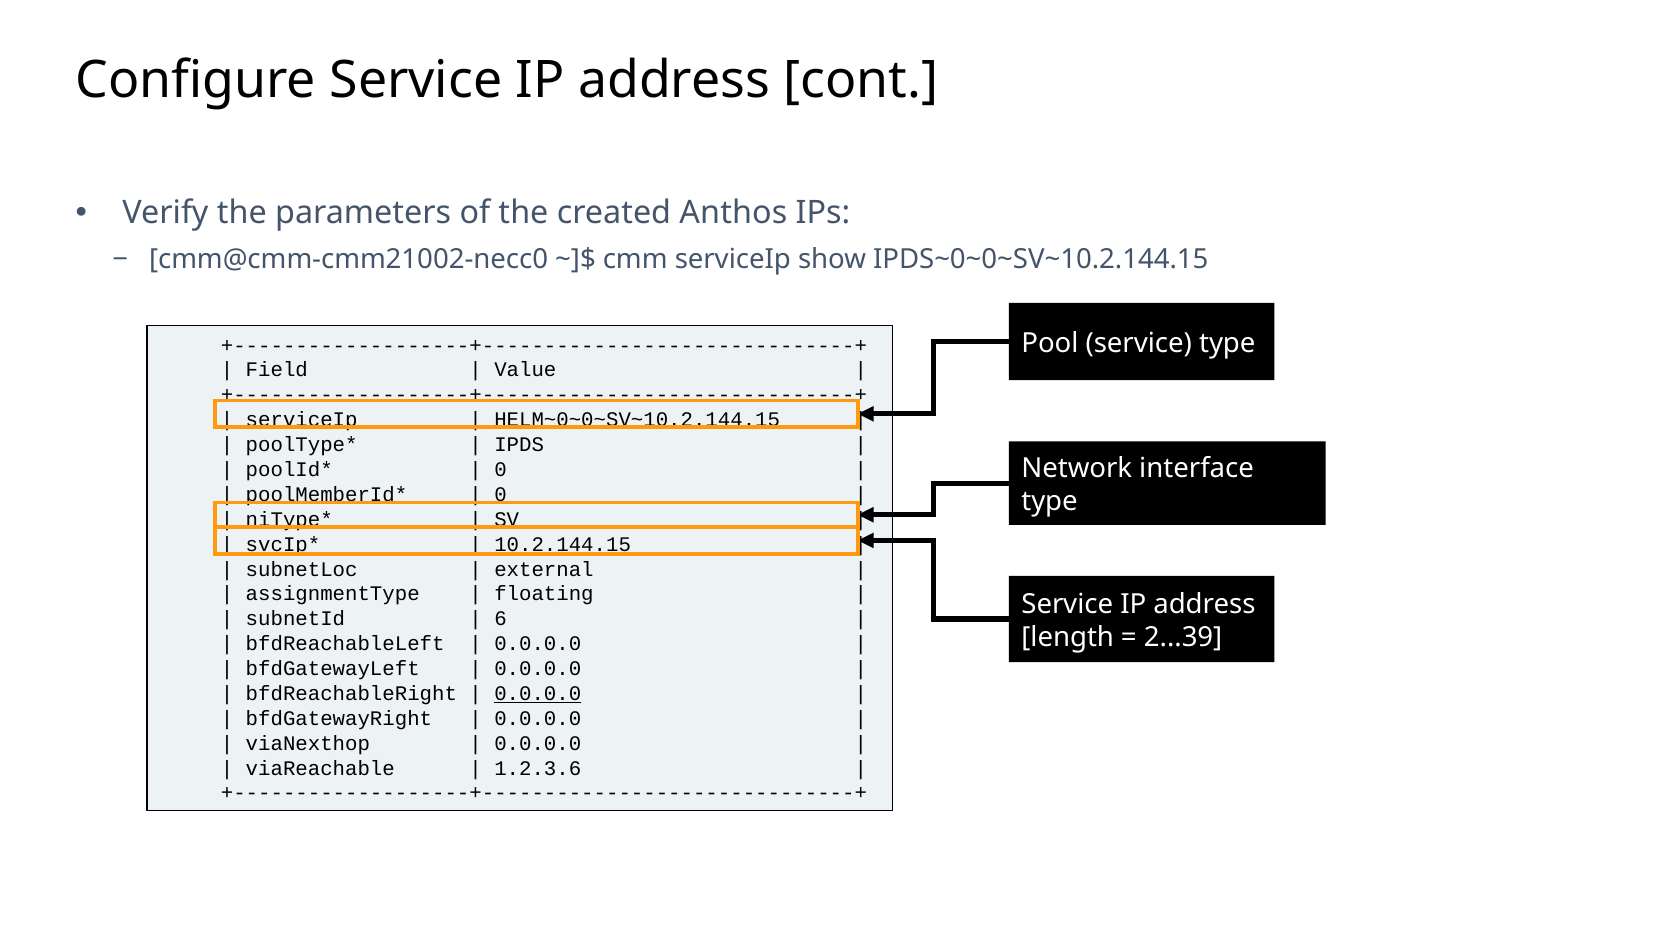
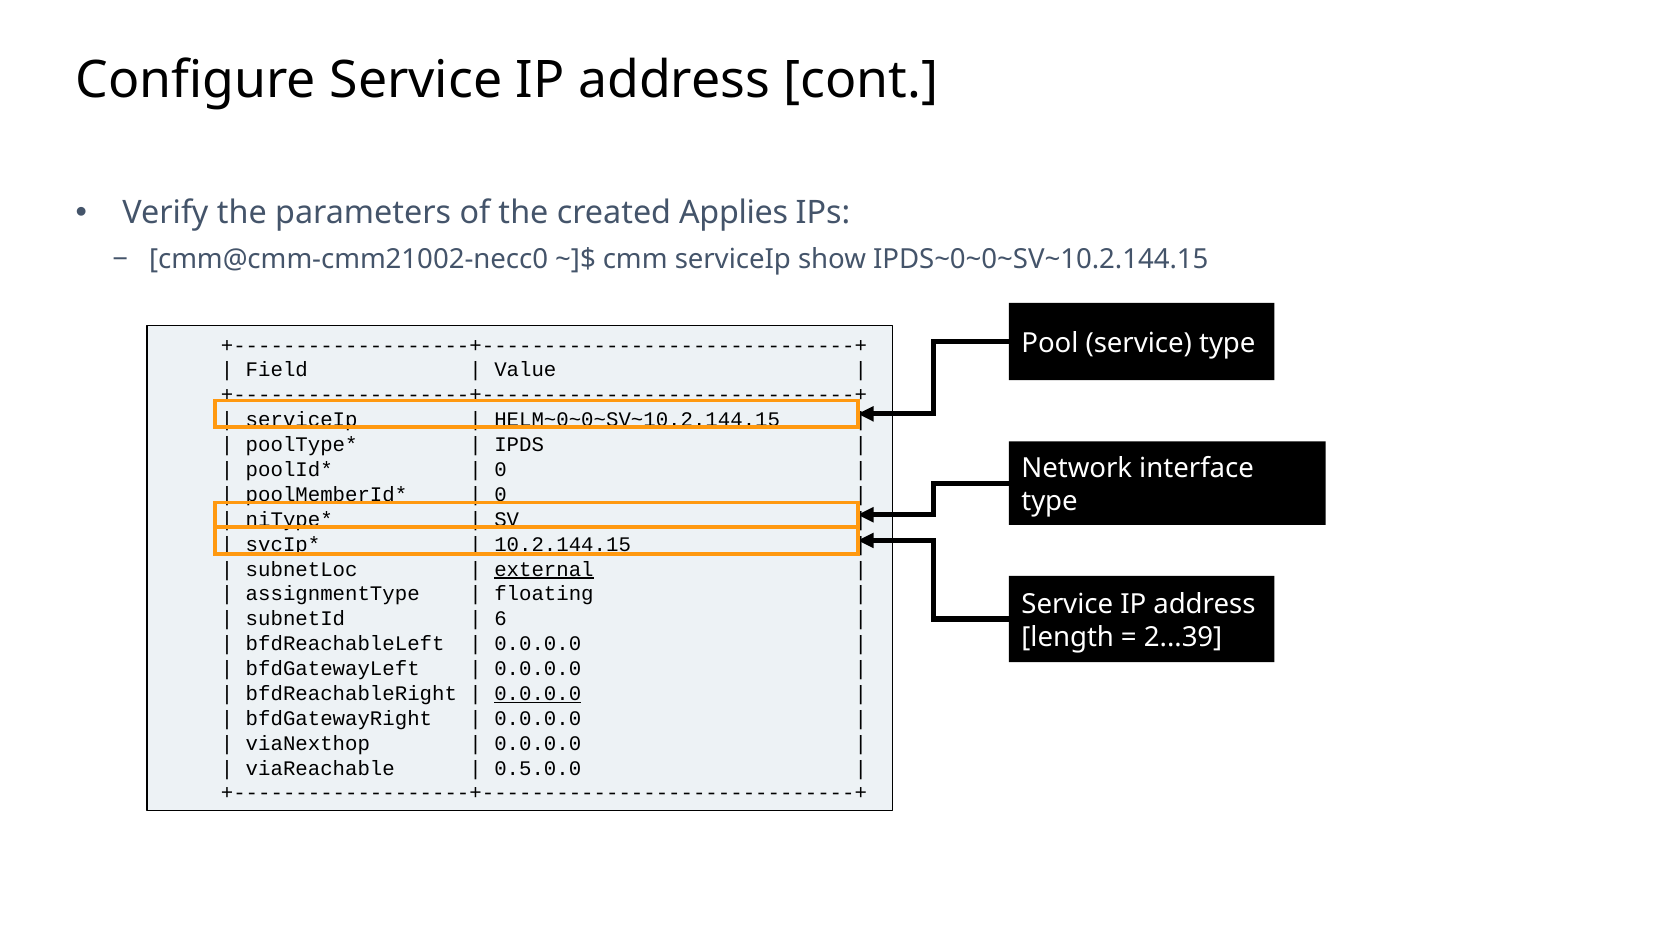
Anthos: Anthos -> Applies (734, 213)
external underline: none -> present (544, 569)
1.2.3.6: 1.2.3.6 -> 0.5.0.0 (538, 768)
